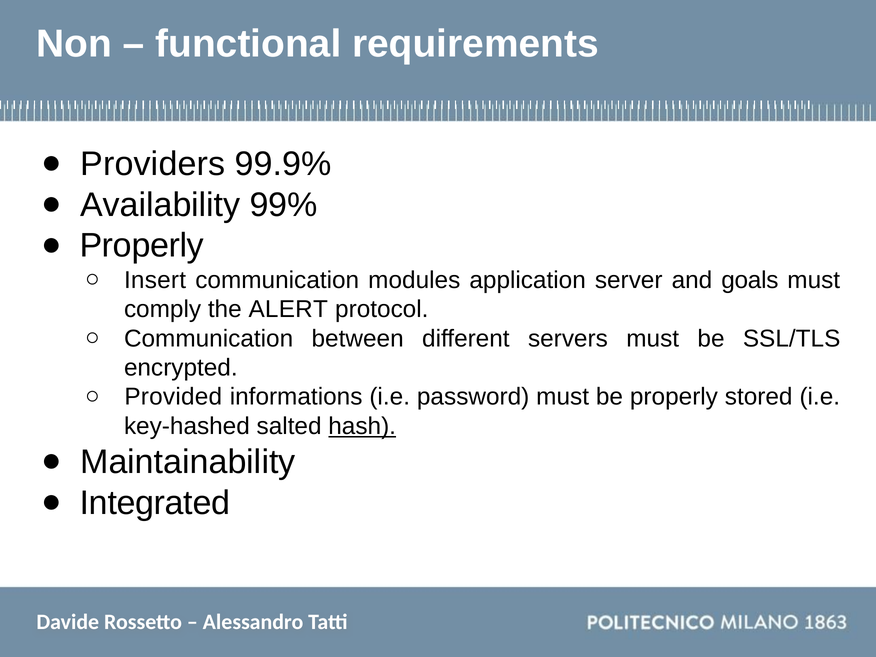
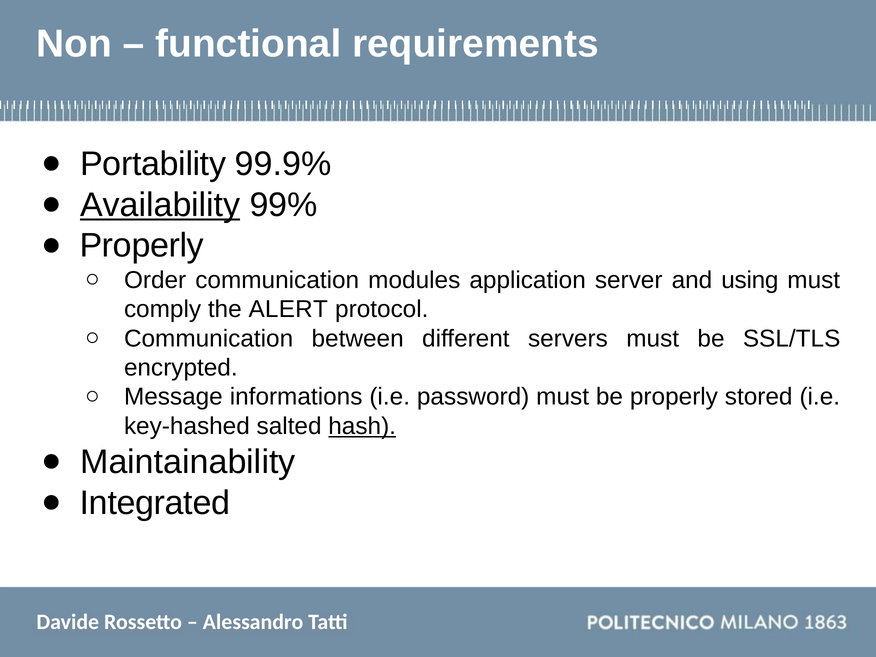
Providers: Providers -> Portability (153, 164)
Availability underline: none -> present (160, 205)
Insert: Insert -> Order (155, 280)
goals: goals -> using (750, 280)
Provided: Provided -> Message (173, 397)
